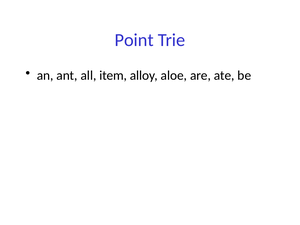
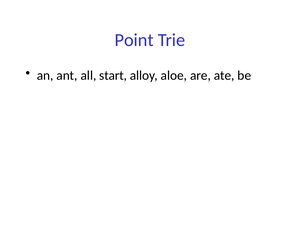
item: item -> start (113, 75)
